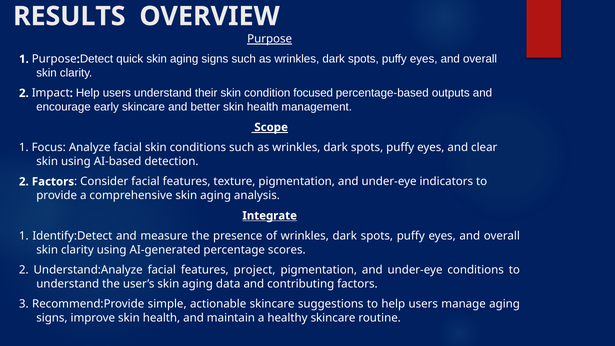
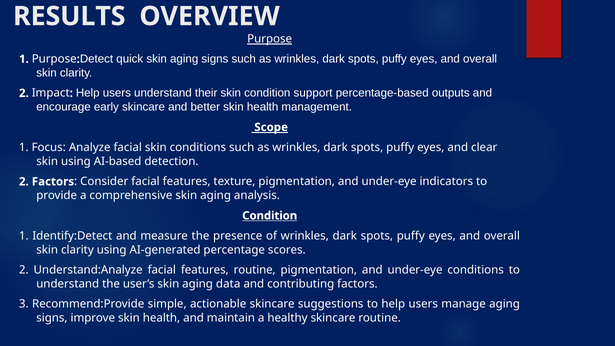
focused: focused -> support (313, 93)
Integrate: Integrate -> Condition (270, 216)
features project: project -> routine (255, 270)
